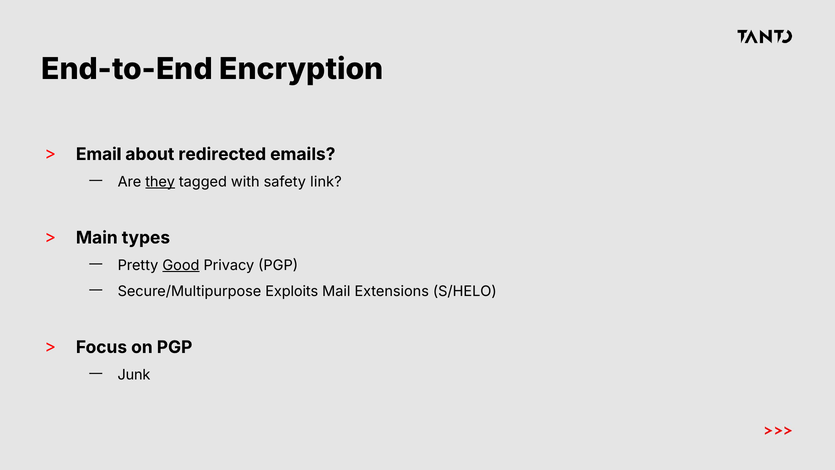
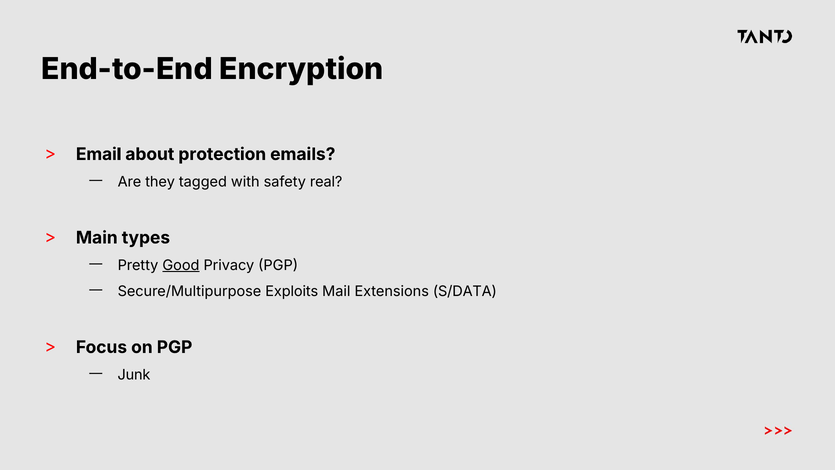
redirected: redirected -> protection (222, 154)
they underline: present -> none (160, 182)
link: link -> real (326, 182)
S/HELO: S/HELO -> S/DATA (465, 291)
